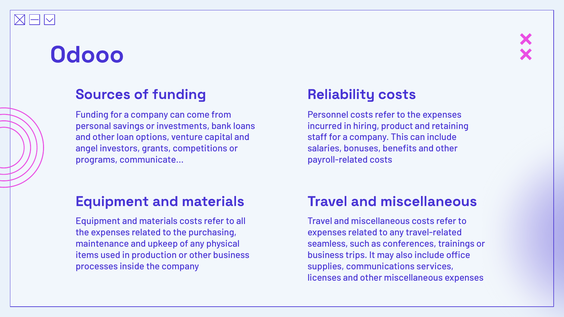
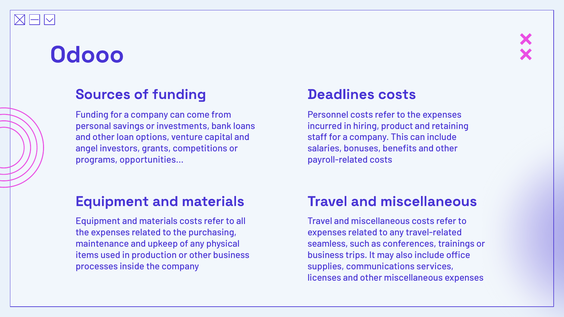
Reliability: Reliability -> Deadlines (341, 94)
communicate…: communicate… -> opportunities… (152, 160)
